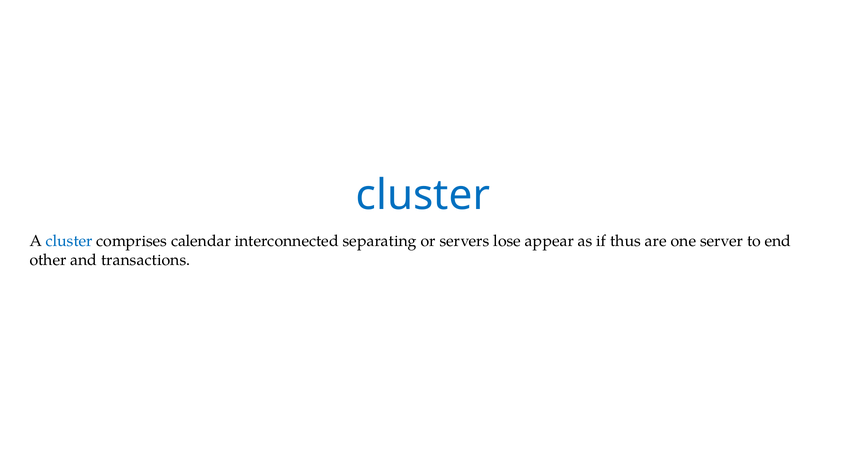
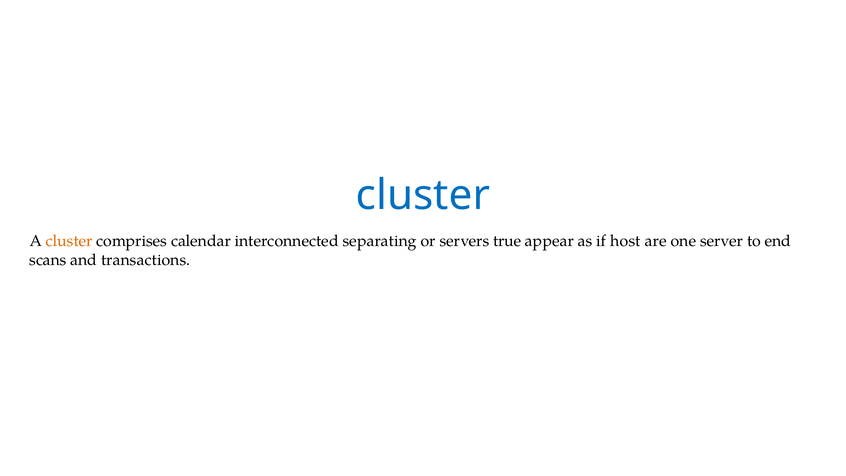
cluster colour: blue -> orange (69, 241)
lose: lose -> true (507, 241)
thus: thus -> host (625, 241)
other: other -> scans (48, 260)
